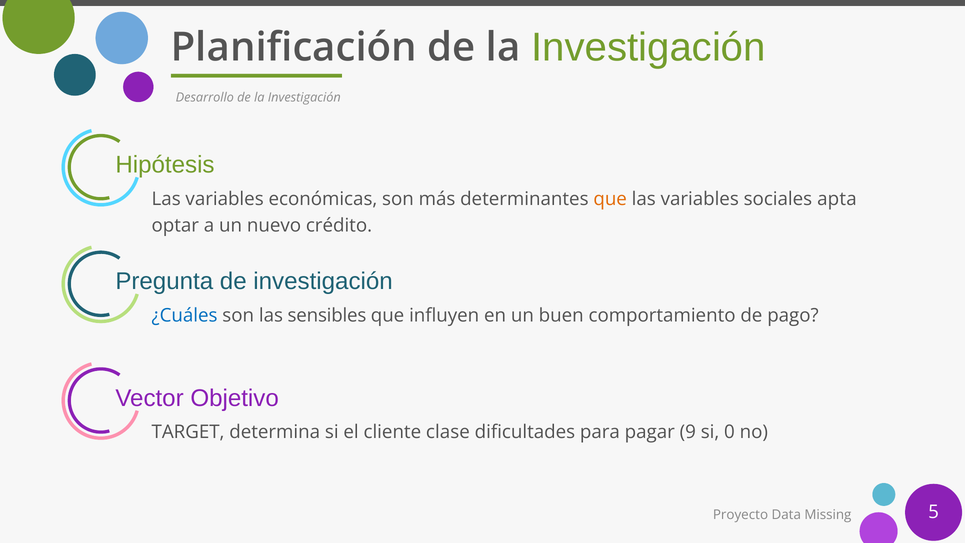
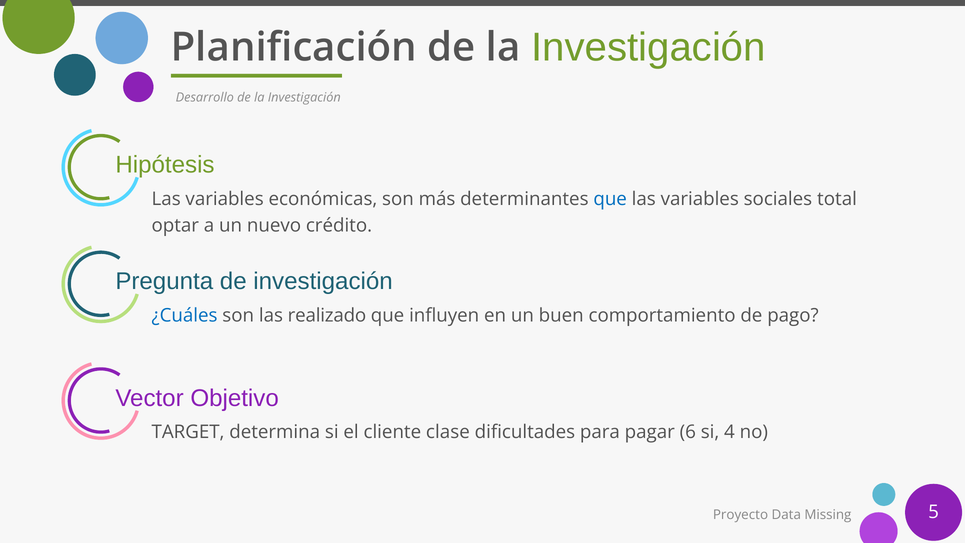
que colour: orange -> blue (610, 199)
apta: apta -> total (837, 199)
sensibles: sensibles -> realizado (327, 315)
9: 9 -> 6 (688, 432)
0: 0 -> 4 (729, 432)
